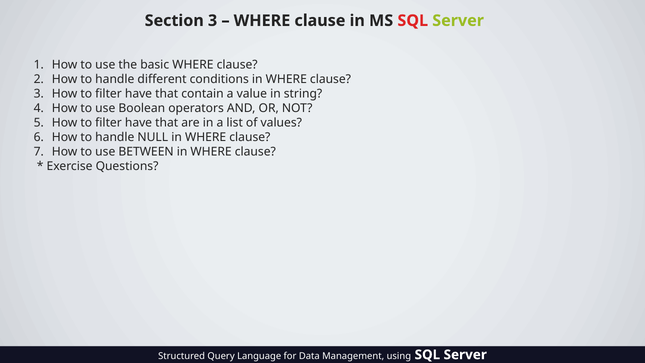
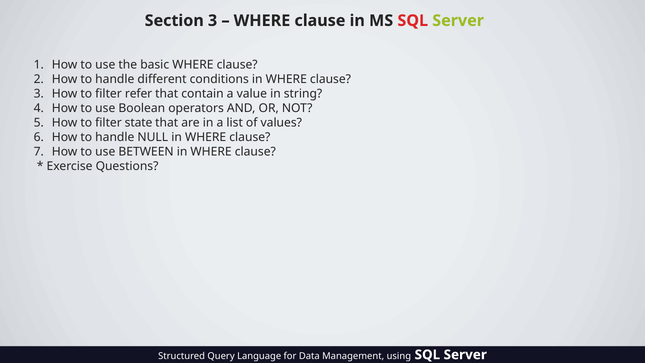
have: have -> refer (139, 94)
have: have -> state (139, 123)
